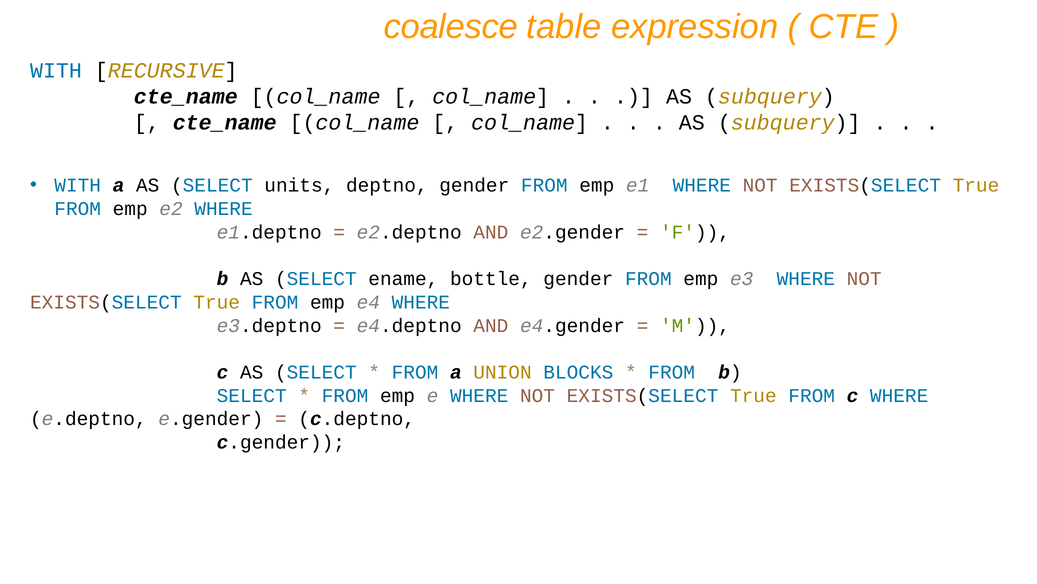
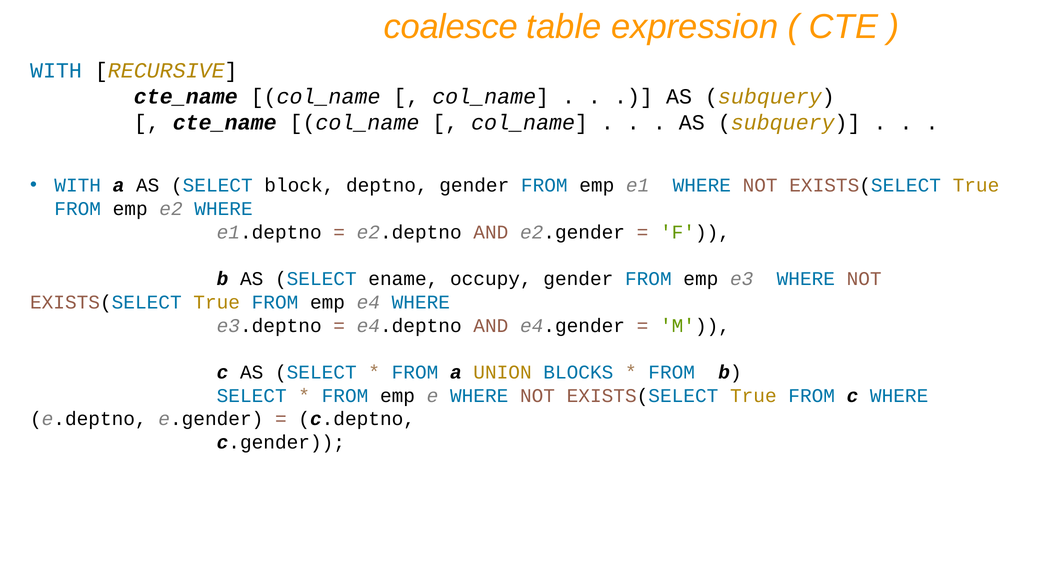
units: units -> block (299, 185)
bottle: bottle -> occupy (491, 279)
